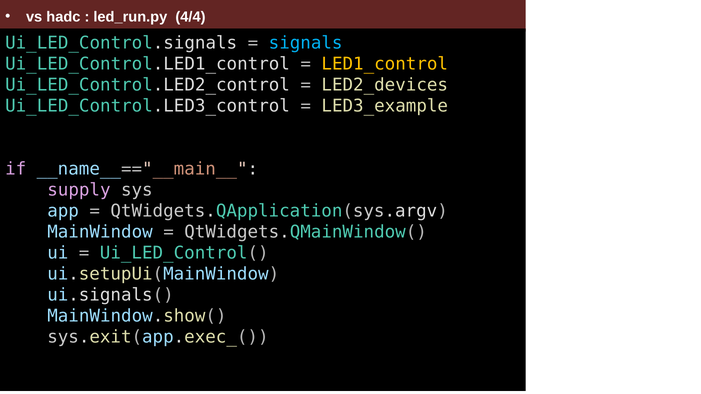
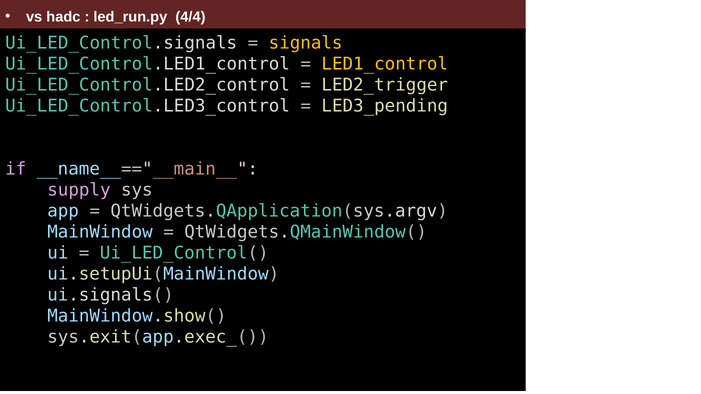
signals colour: light blue -> yellow (306, 43)
LED2_devices: LED2_devices -> LED2_trigger (385, 85)
LED3_example: LED3_example -> LED3_pending (385, 106)
